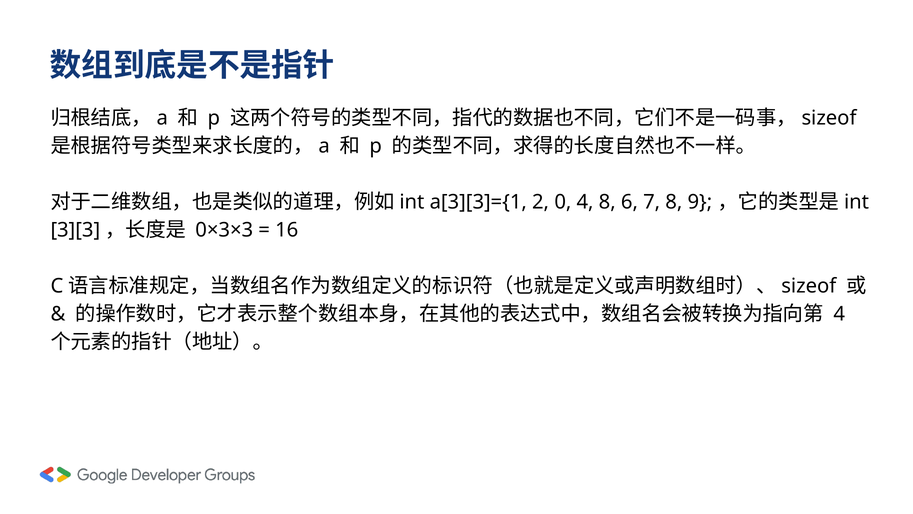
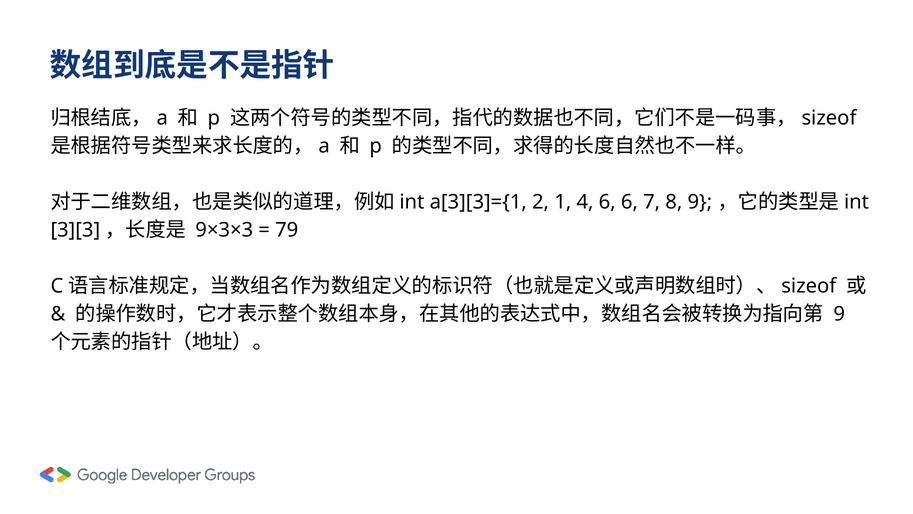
0: 0 -> 1 (563, 202)
4 8: 8 -> 6 (607, 202)
0×3×3: 0×3×3 -> 9×3×3 (224, 230)
16: 16 -> 79 (287, 230)
4: 4 -> 9 (839, 314)
